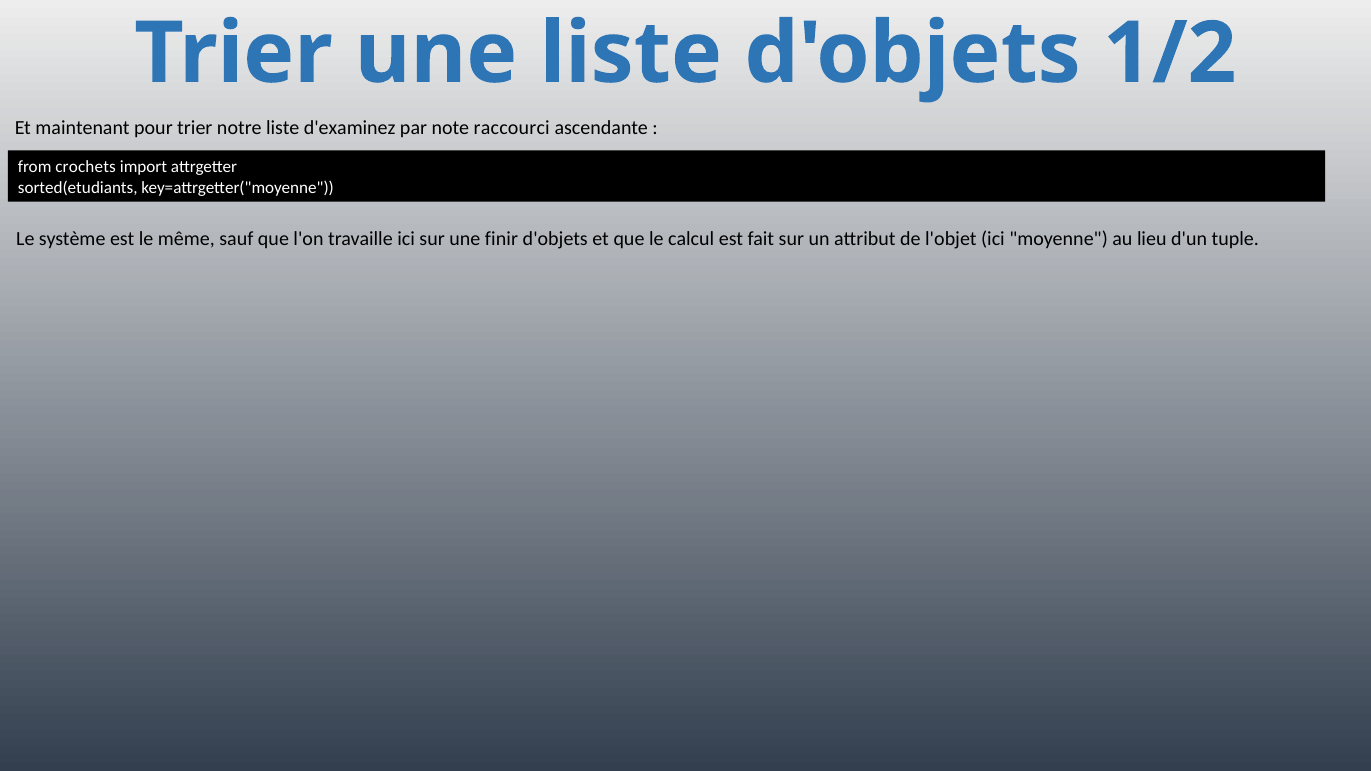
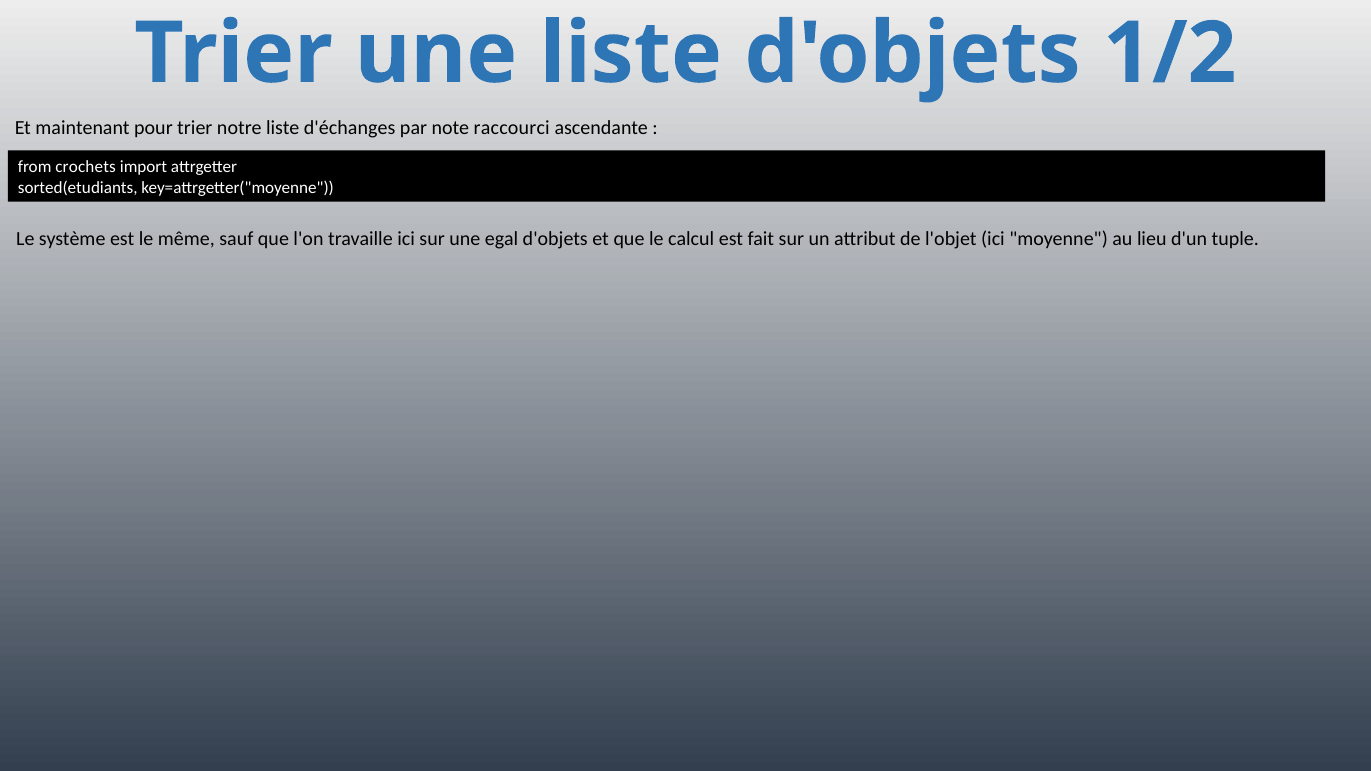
d'examinez: d'examinez -> d'échanges (350, 128)
finir: finir -> egal (502, 239)
